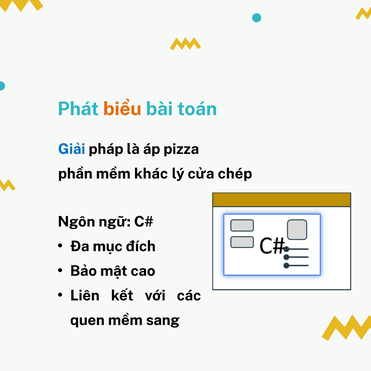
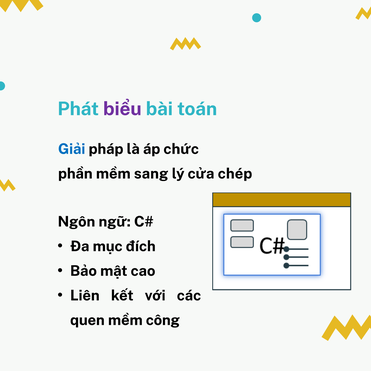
biểu colour: orange -> purple (122, 109)
pizza: pizza -> chức (181, 149)
khác: khác -> sang (151, 174)
sang: sang -> công (163, 320)
